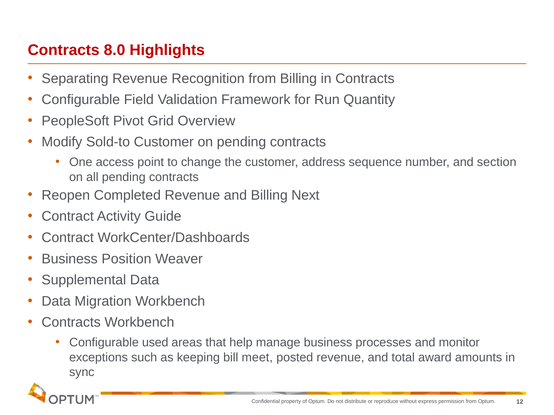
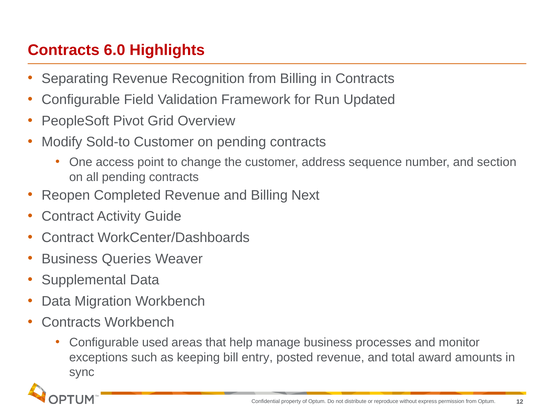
8.0: 8.0 -> 6.0 (115, 50)
Quantity: Quantity -> Updated (369, 100)
Position: Position -> Queries (126, 259)
meet: meet -> entry (257, 358)
